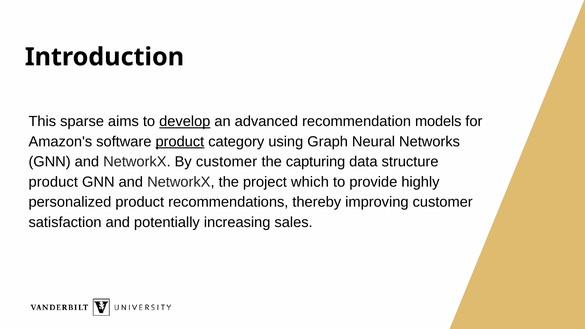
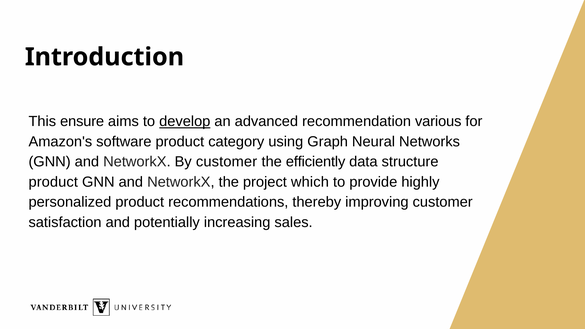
sparse: sparse -> ensure (82, 121)
models: models -> various (438, 121)
product underline: present -> none (180, 142)
capturing: capturing -> efficiently (316, 162)
